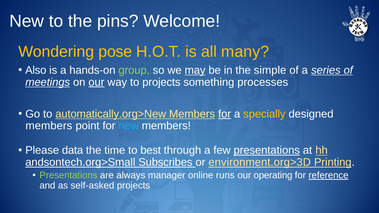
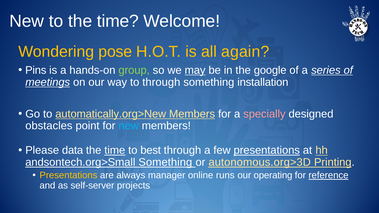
to the pins: pins -> time (118, 21)
many: many -> again (245, 52)
Also: Also -> Pins (36, 70)
simple: simple -> google (270, 70)
our underline: present -> none (96, 82)
to projects: projects -> through (161, 82)
processes: processes -> installation (263, 82)
for underline: present -> none (225, 114)
specially colour: yellow -> pink (264, 114)
members: members -> obstacles (49, 126)
time underline: none -> present (115, 150)
Subscribes: Subscribes -> Something (165, 162)
environment.org>3D: environment.org>3D -> autonomous.org>3D (260, 162)
Presentations colour: light green -> yellow (68, 175)
self-asked: self-asked -> self-server (92, 186)
